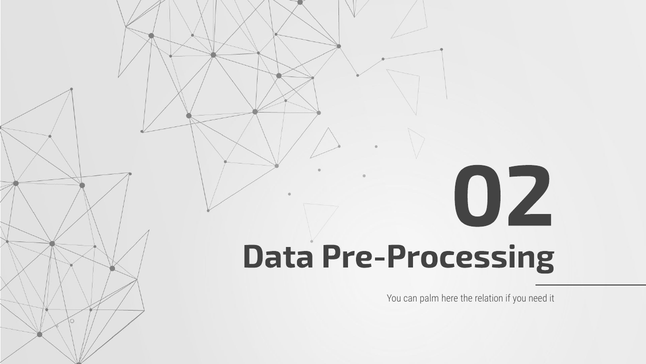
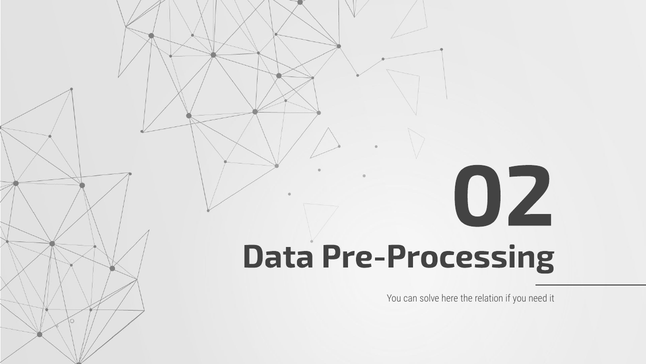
palm: palm -> solve (429, 298)
